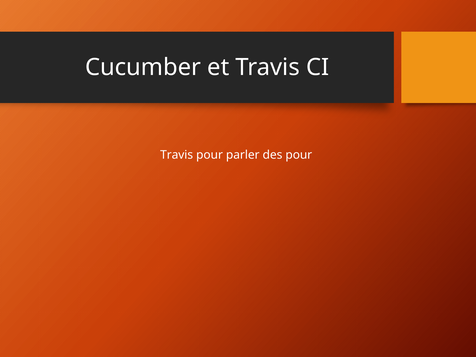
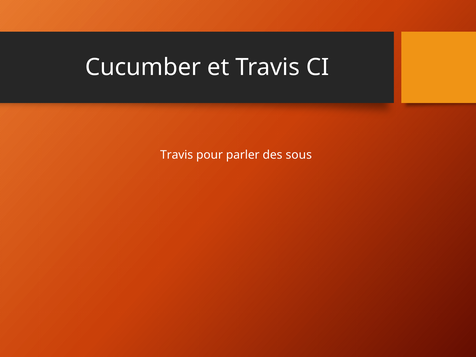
des pour: pour -> sous (299, 155)
